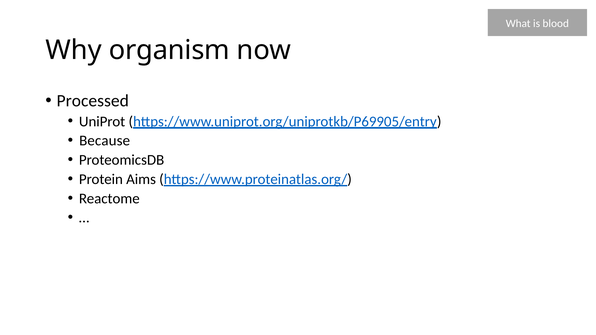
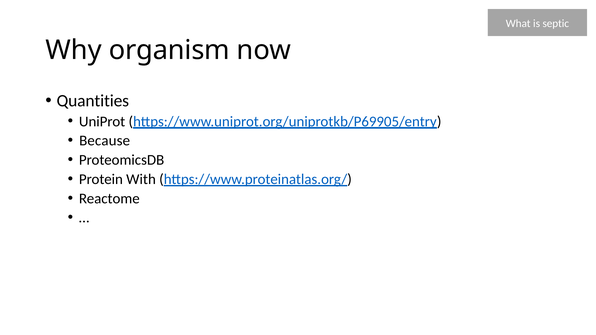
blood: blood -> septic (556, 23)
Processed: Processed -> Quantities (93, 101)
Aims: Aims -> With (141, 179)
